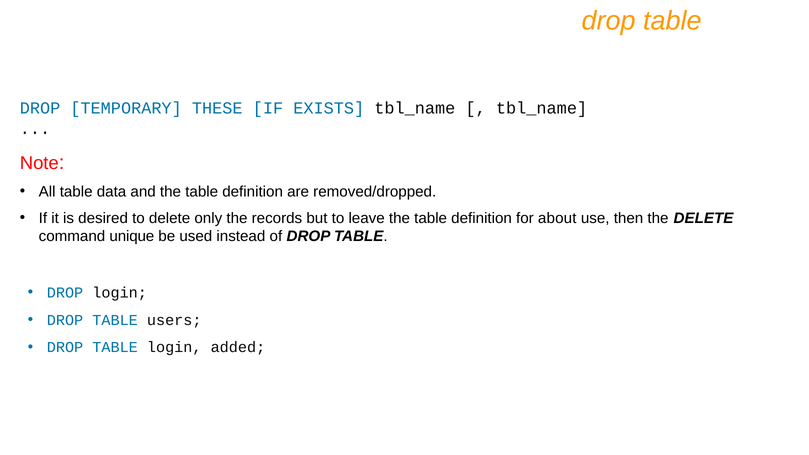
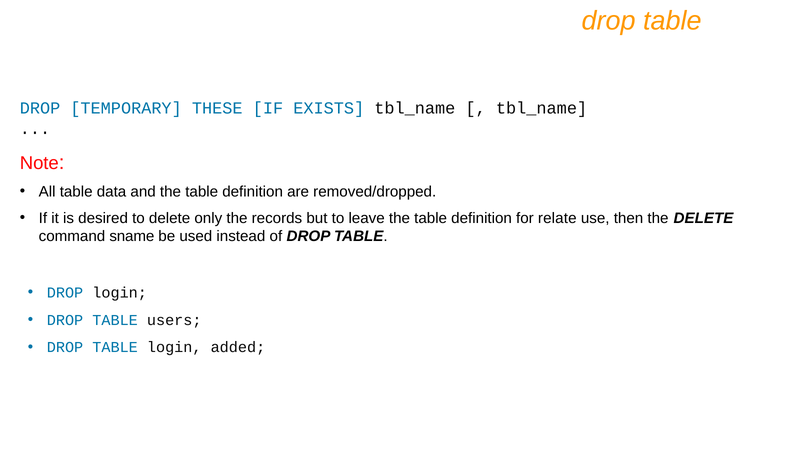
about: about -> relate (557, 218)
unique: unique -> sname (132, 236)
